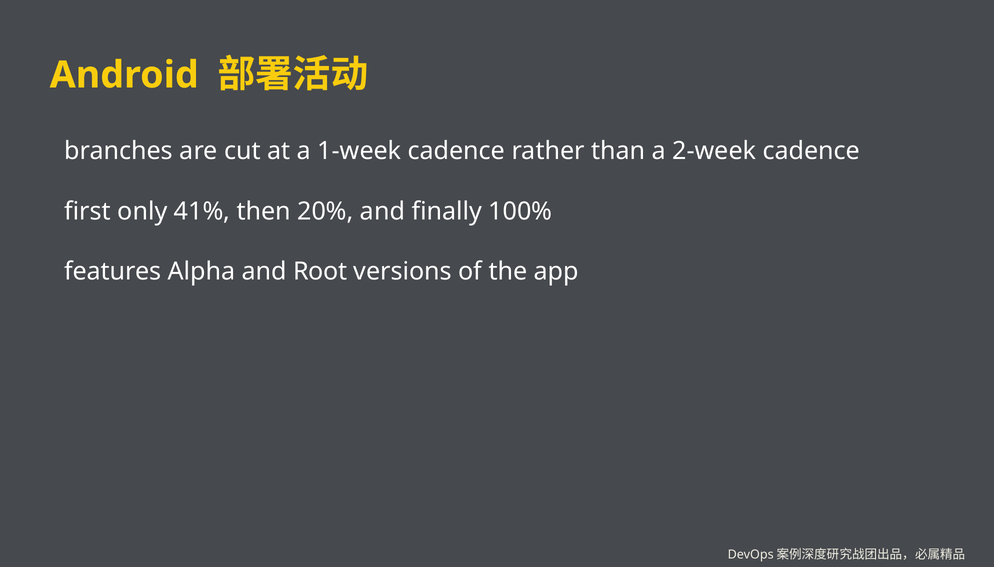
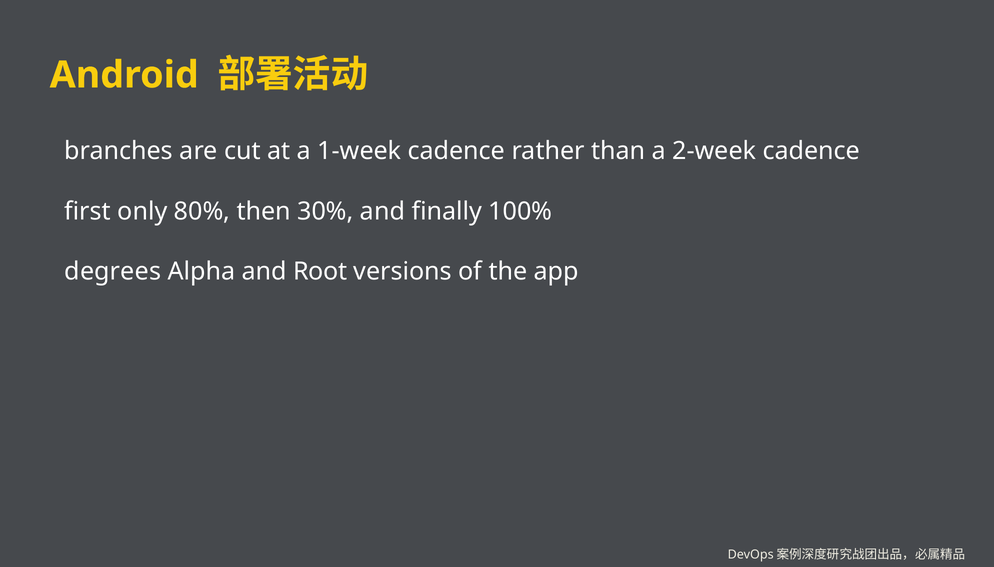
41%: 41% -> 80% (202, 211)
20%: 20% -> 30% (325, 211)
features: features -> degrees (113, 271)
